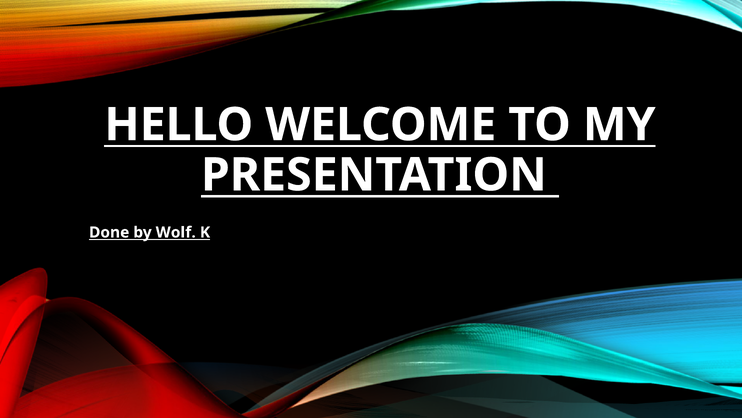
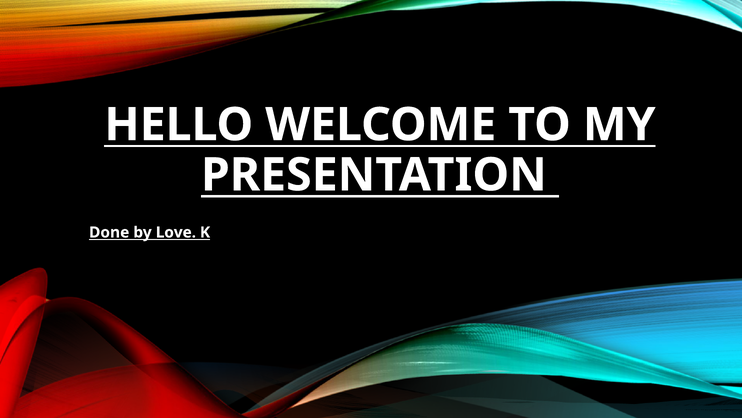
Wolf: Wolf -> Love (176, 232)
